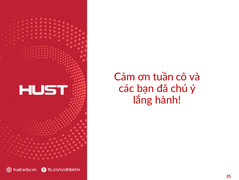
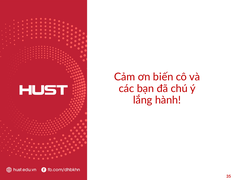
tuần: tuần -> biến (163, 77)
